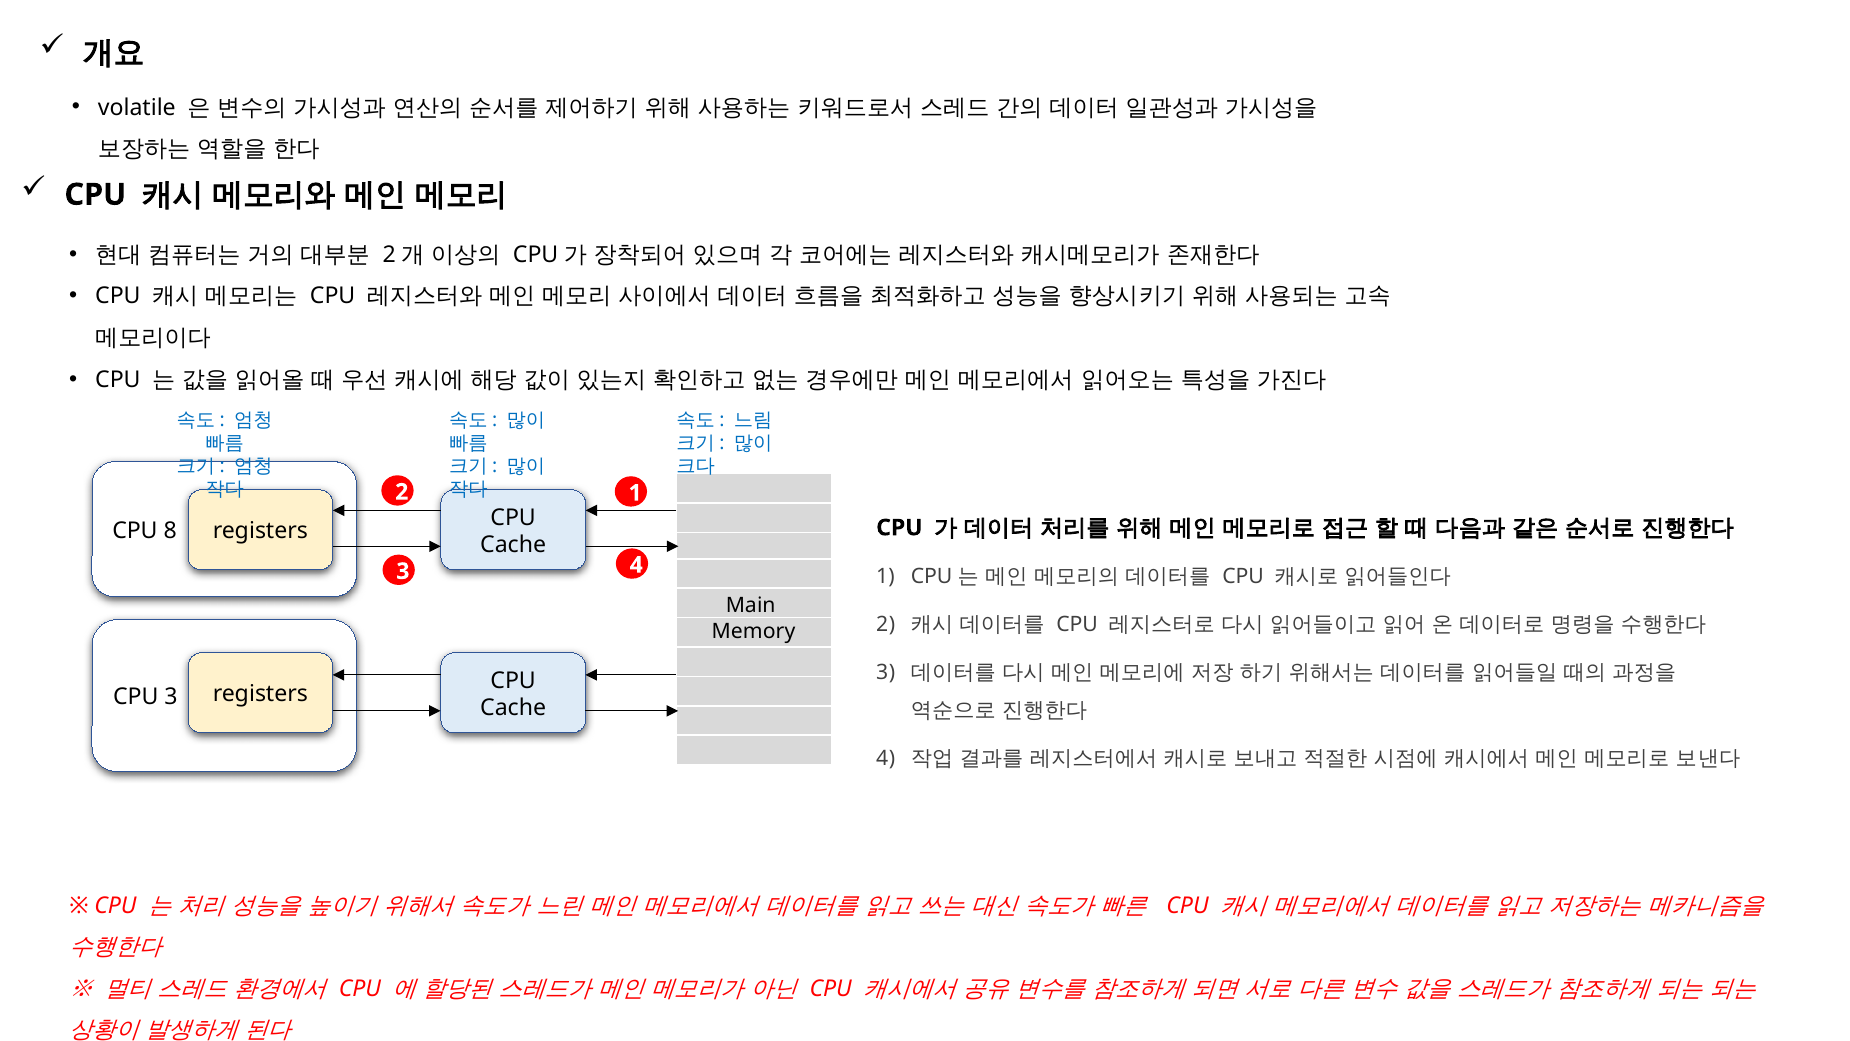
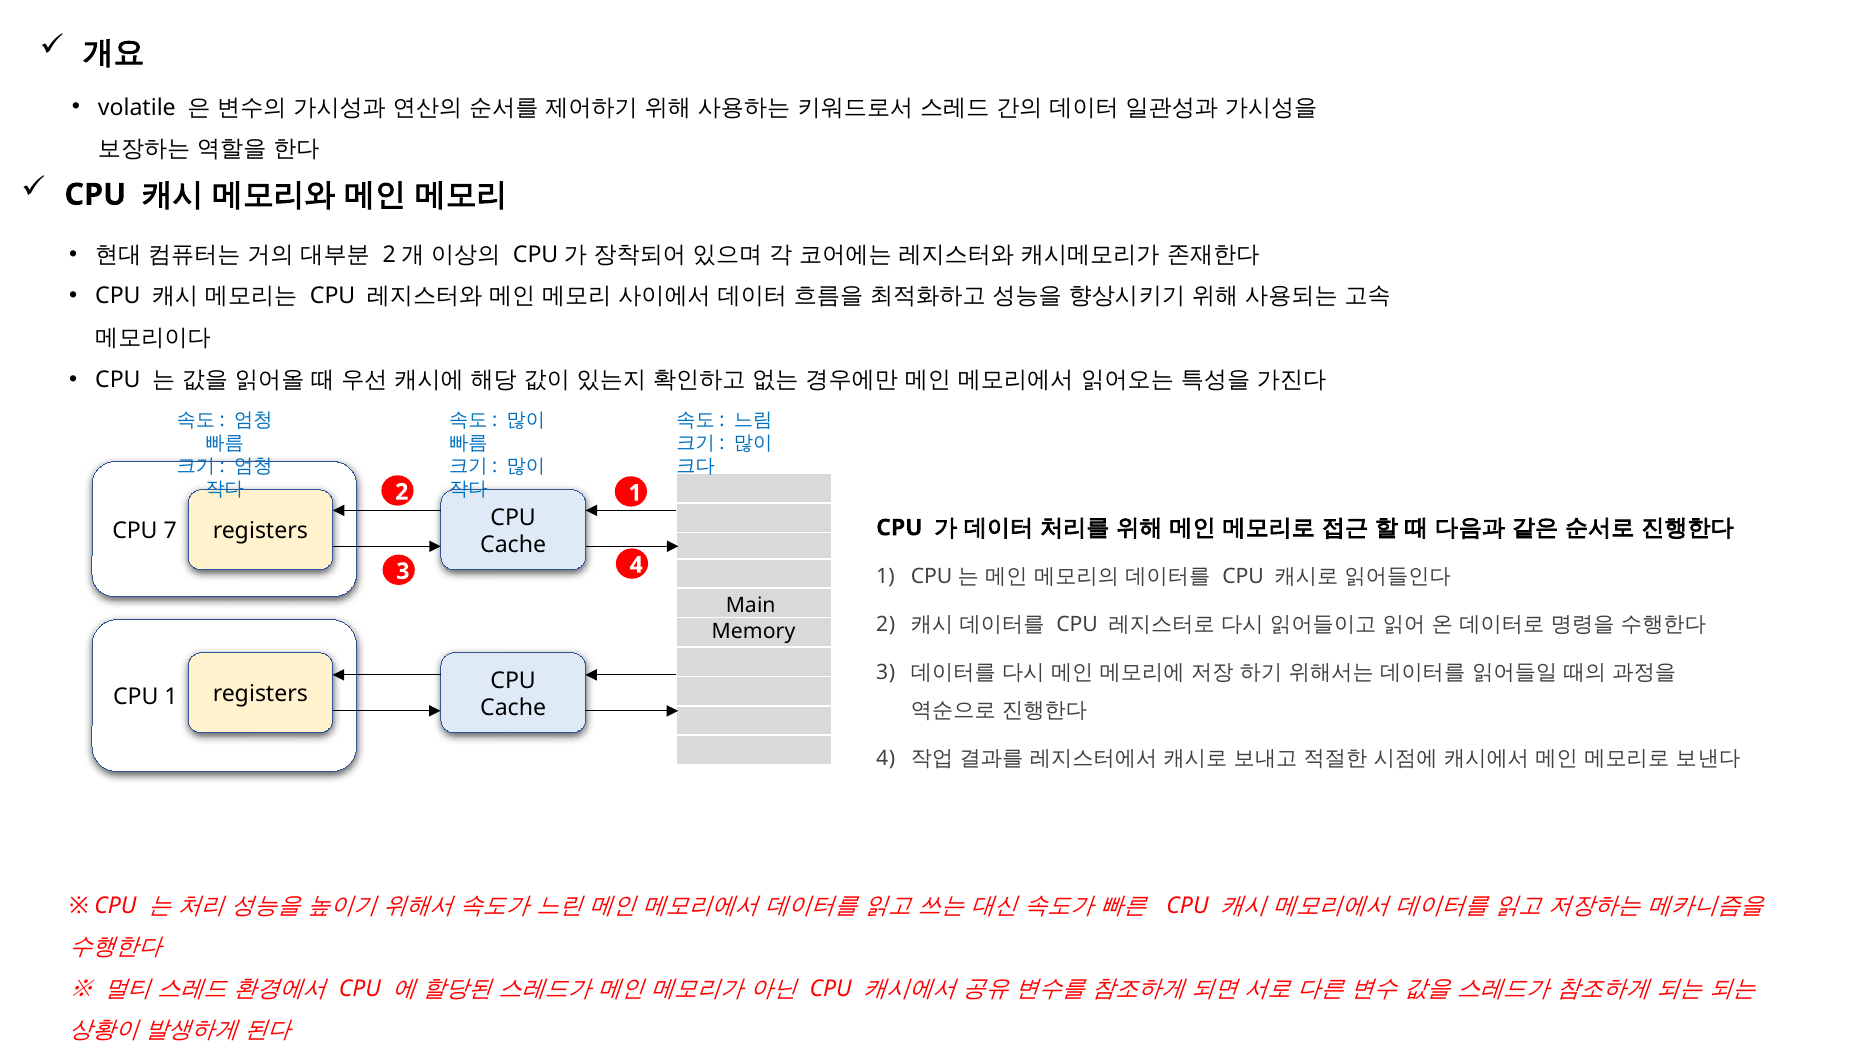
8: 8 -> 7 (170, 530)
CPU 3: 3 -> 1 (171, 697)
